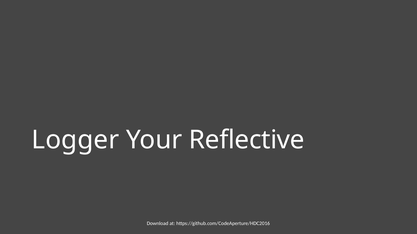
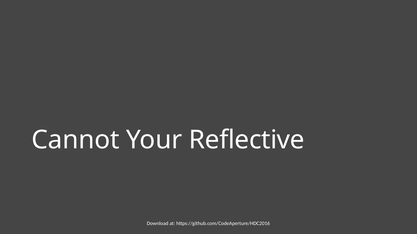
Logger: Logger -> Cannot (76, 140)
